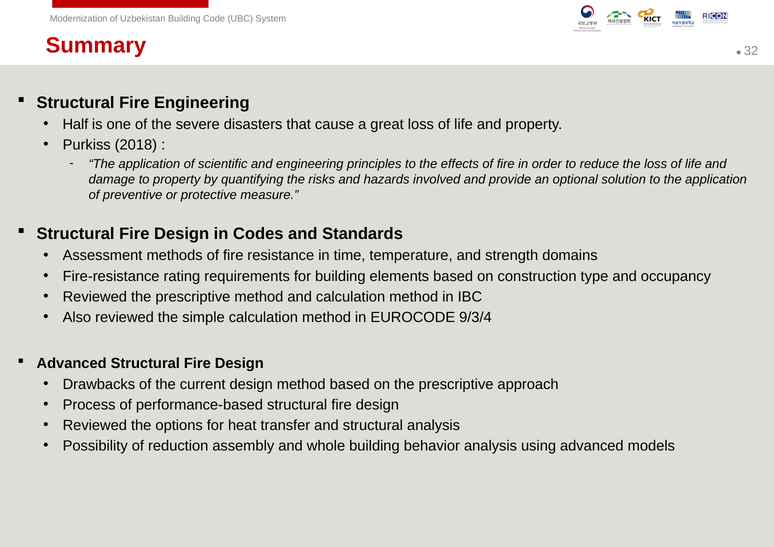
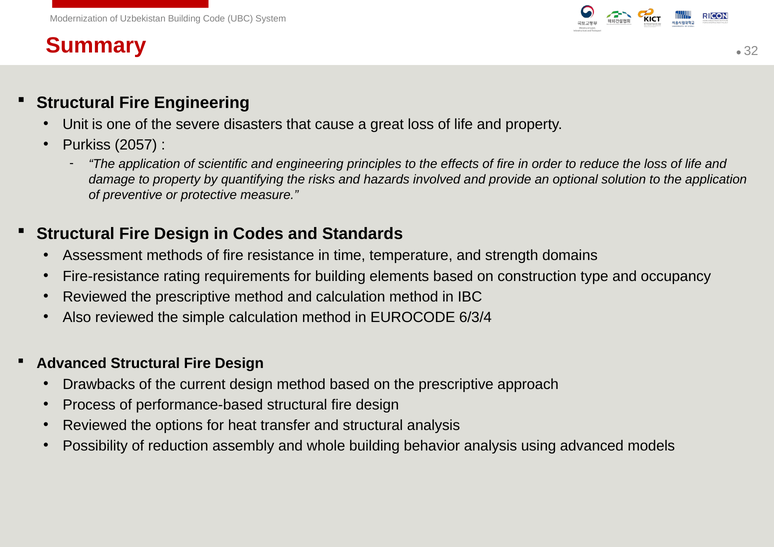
Half: Half -> Unit (75, 124)
2018: 2018 -> 2057 (136, 145)
9/3/4: 9/3/4 -> 6/3/4 (475, 317)
